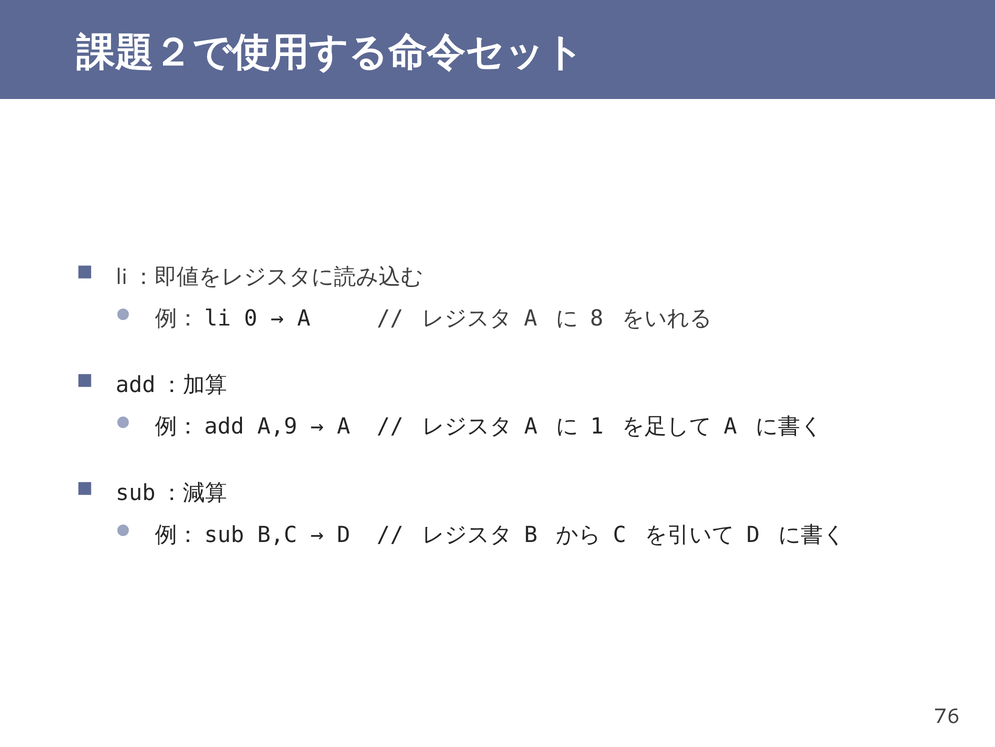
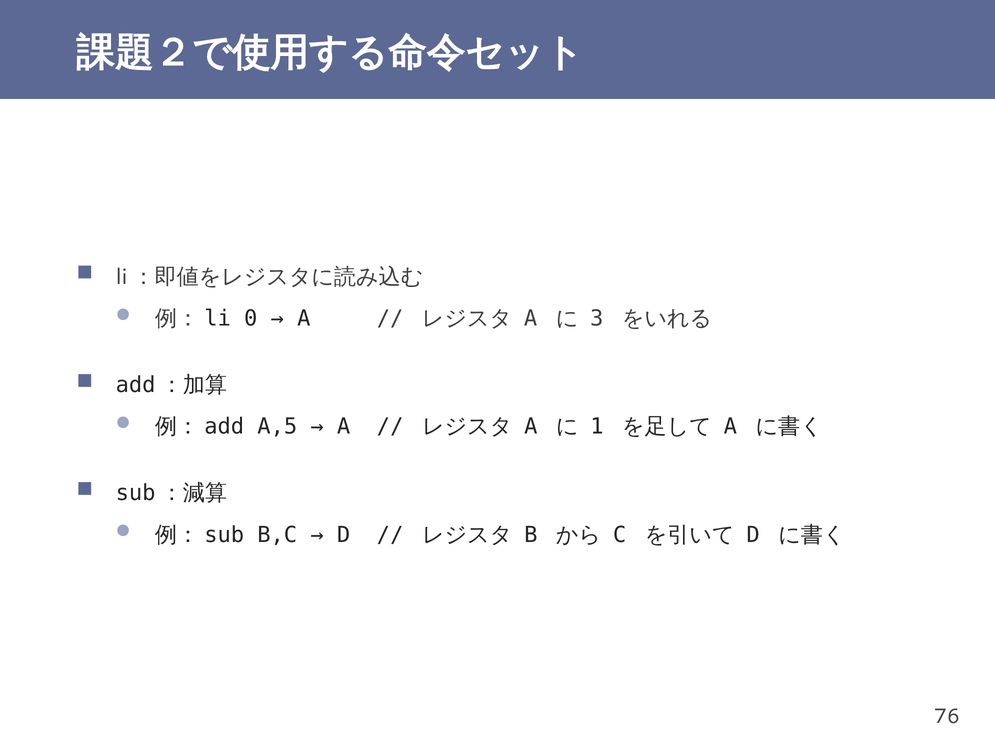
8: 8 -> 3 (597, 318)
A,9: A,9 -> A,5 (277, 426)
